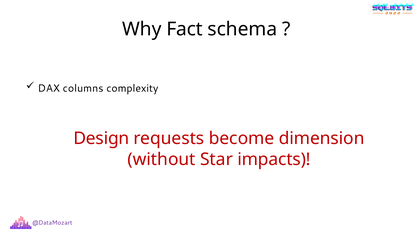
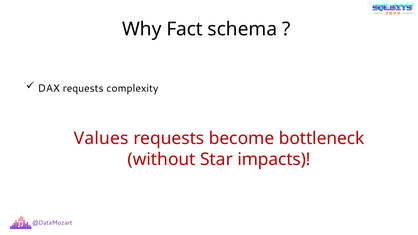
DAX columns: columns -> requests (83, 88)
Design: Design -> Values (101, 139)
dimension: dimension -> bottleneck (322, 139)
